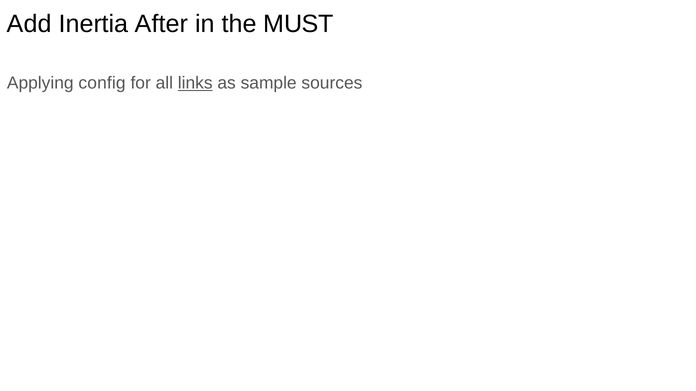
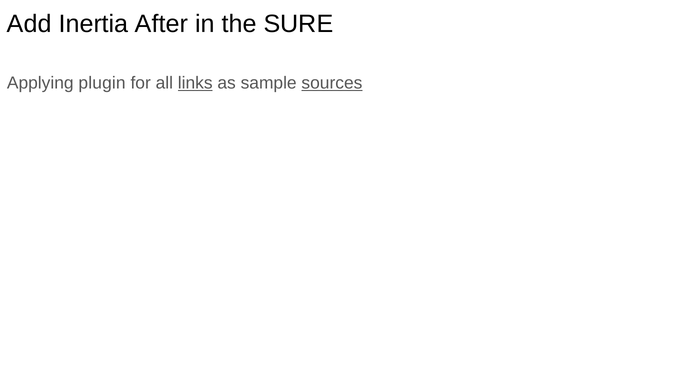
MUST: MUST -> SURE (298, 24)
config: config -> plugin (102, 83)
sources underline: none -> present (332, 83)
